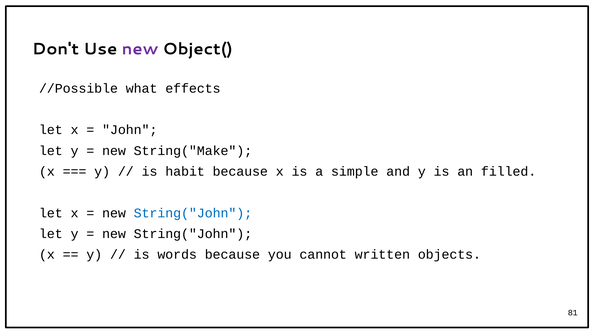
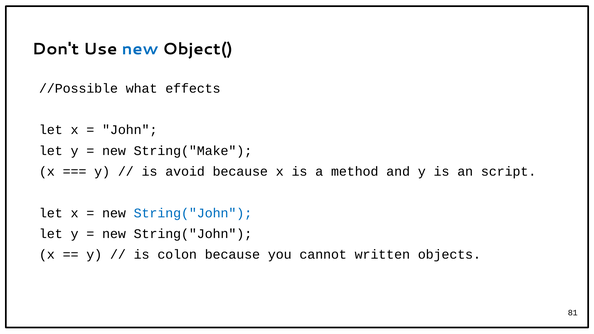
new colour: purple -> blue (140, 49)
habit: habit -> avoid (185, 172)
simple: simple -> method (355, 172)
filled: filled -> script (509, 172)
words: words -> colon (177, 255)
